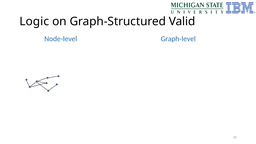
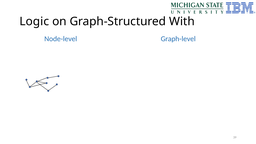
Valid: Valid -> With (182, 22)
